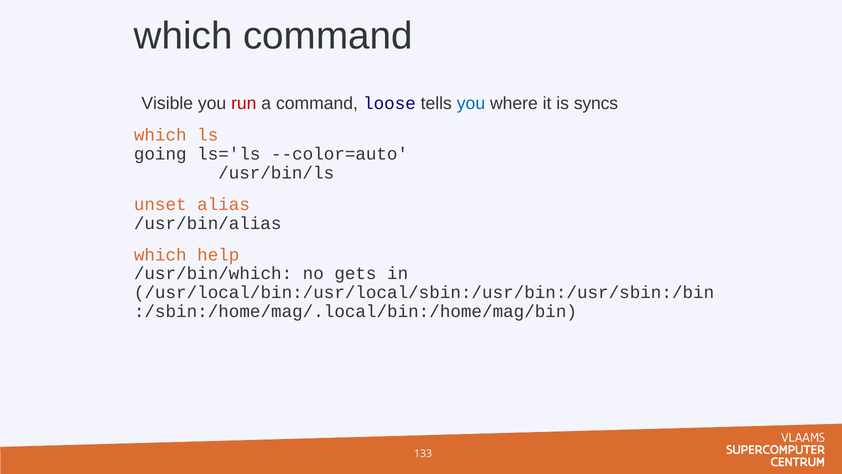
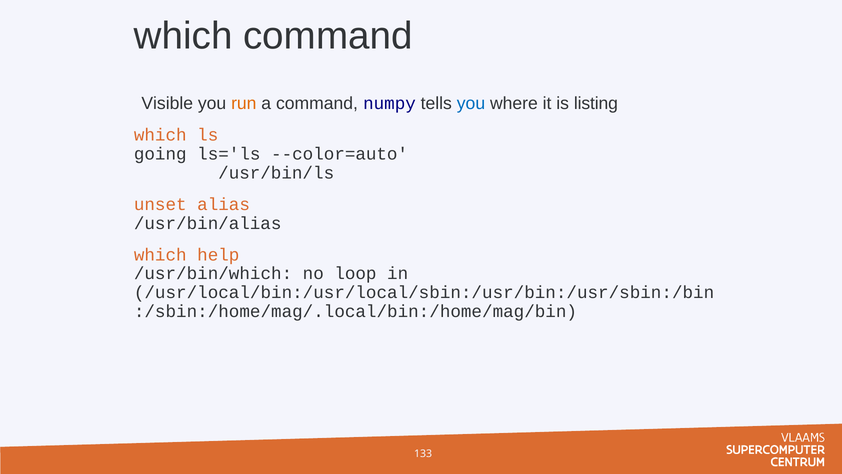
run colour: red -> orange (244, 104)
loose: loose -> numpy (389, 104)
syncs: syncs -> listing (596, 104)
gets: gets -> loop (355, 273)
